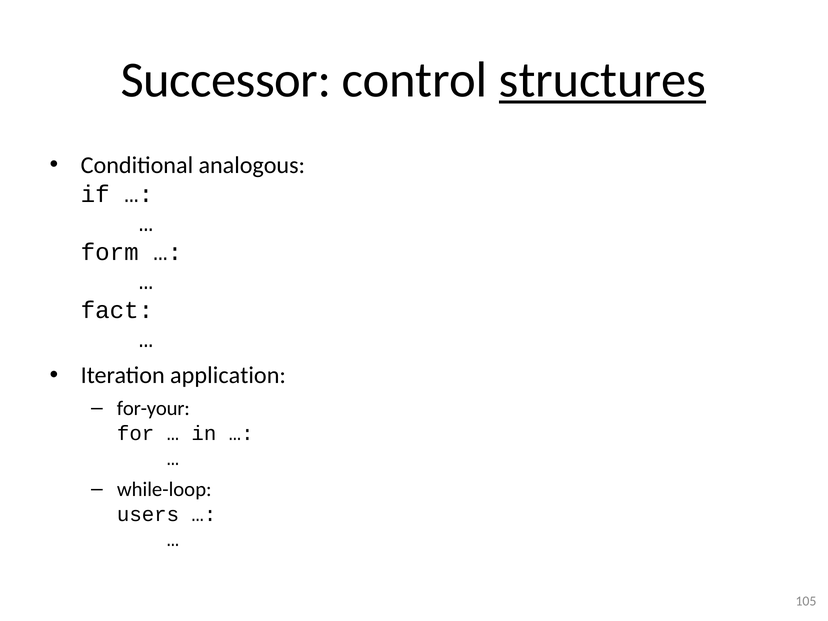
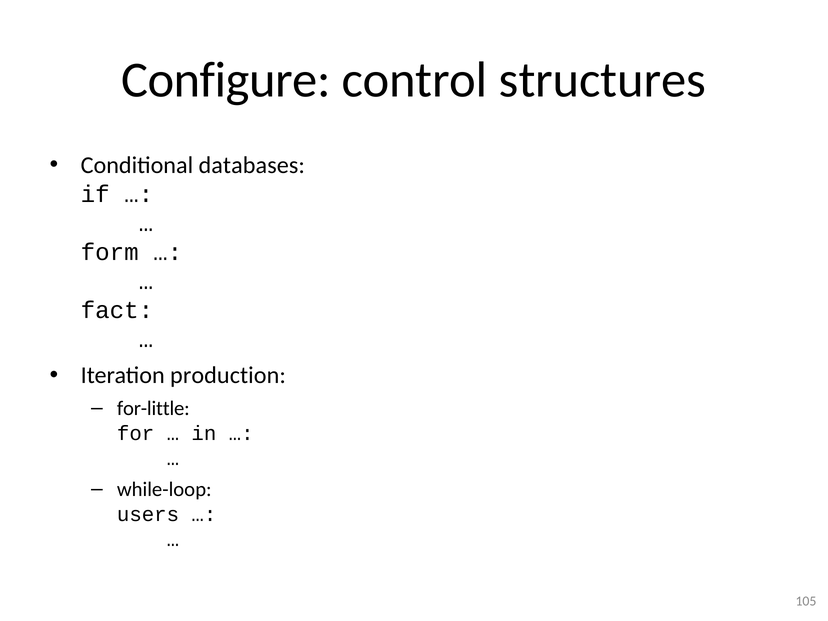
Successor: Successor -> Configure (226, 80)
structures underline: present -> none (602, 80)
analogous: analogous -> databases (252, 165)
application: application -> production (228, 375)
for-your: for-your -> for-little (153, 409)
